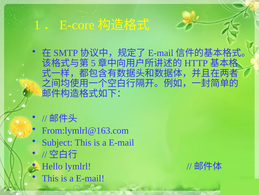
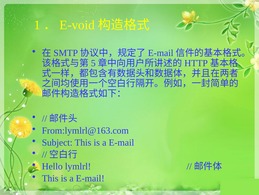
E-core: E-core -> E-void (77, 25)
